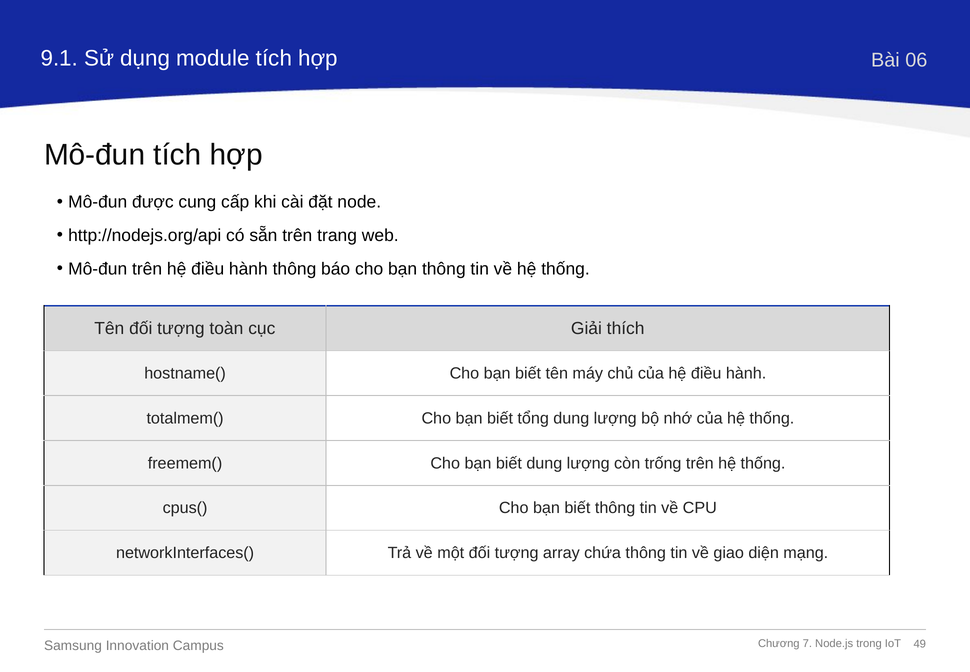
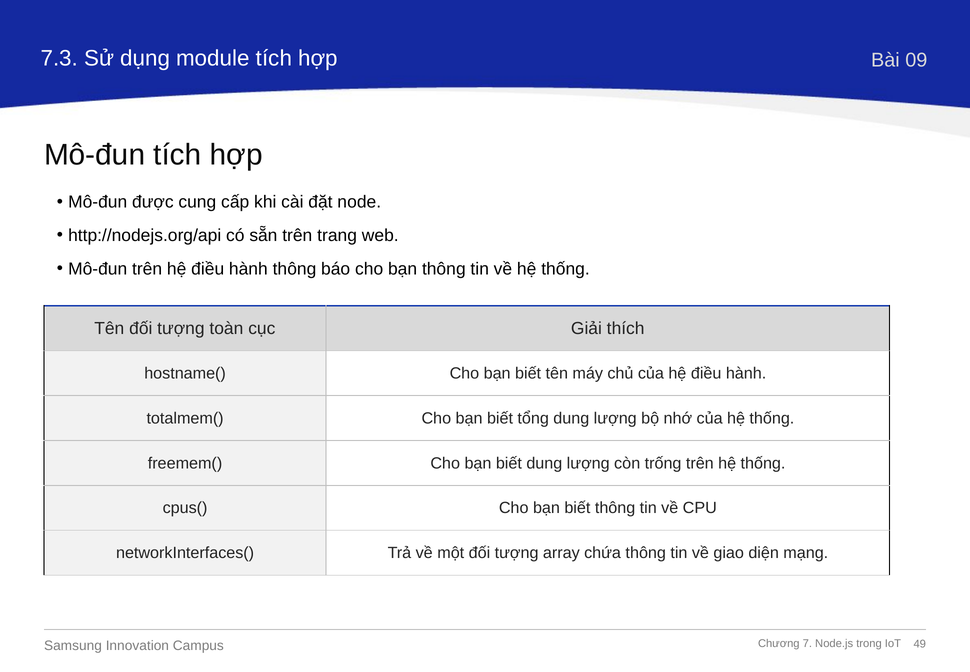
9.1: 9.1 -> 7.3 (59, 59)
06: 06 -> 09 (916, 60)
